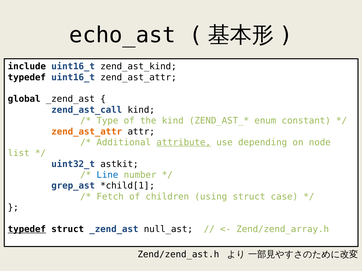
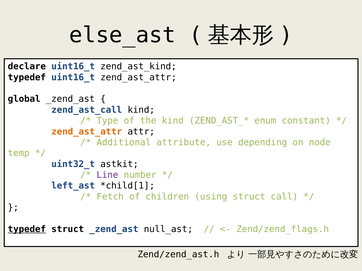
echo_ast: echo_ast -> else_ast (122, 35)
include: include -> declare (27, 67)
attribute underline: present -> none (184, 143)
list: list -> temp (19, 153)
Line colour: blue -> purple (107, 175)
grep_ast: grep_ast -> left_ast (73, 186)
case: case -> call (284, 197)
Zend/zend_array.h: Zend/zend_array.h -> Zend/zend_flags.h (283, 230)
